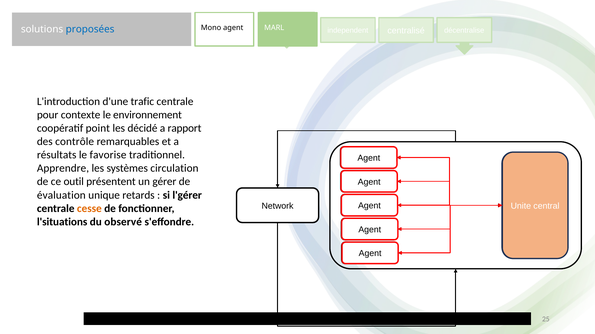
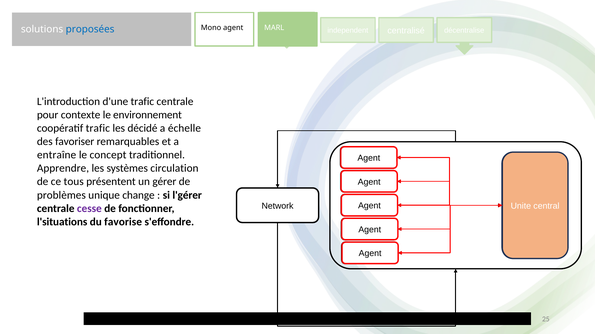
coopératif point: point -> trafic (98, 128)
rapport: rapport -> échelle (184, 128)
contrôle: contrôle -> favoriser (75, 142)
résultats: résultats -> entraîne (57, 155)
favorise: favorise -> concept (108, 155)
outil: outil -> tous (74, 182)
évaluation: évaluation -> problèmes (61, 195)
retards: retards -> change (138, 195)
cesse colour: orange -> purple (89, 209)
observé: observé -> favorise (123, 222)
